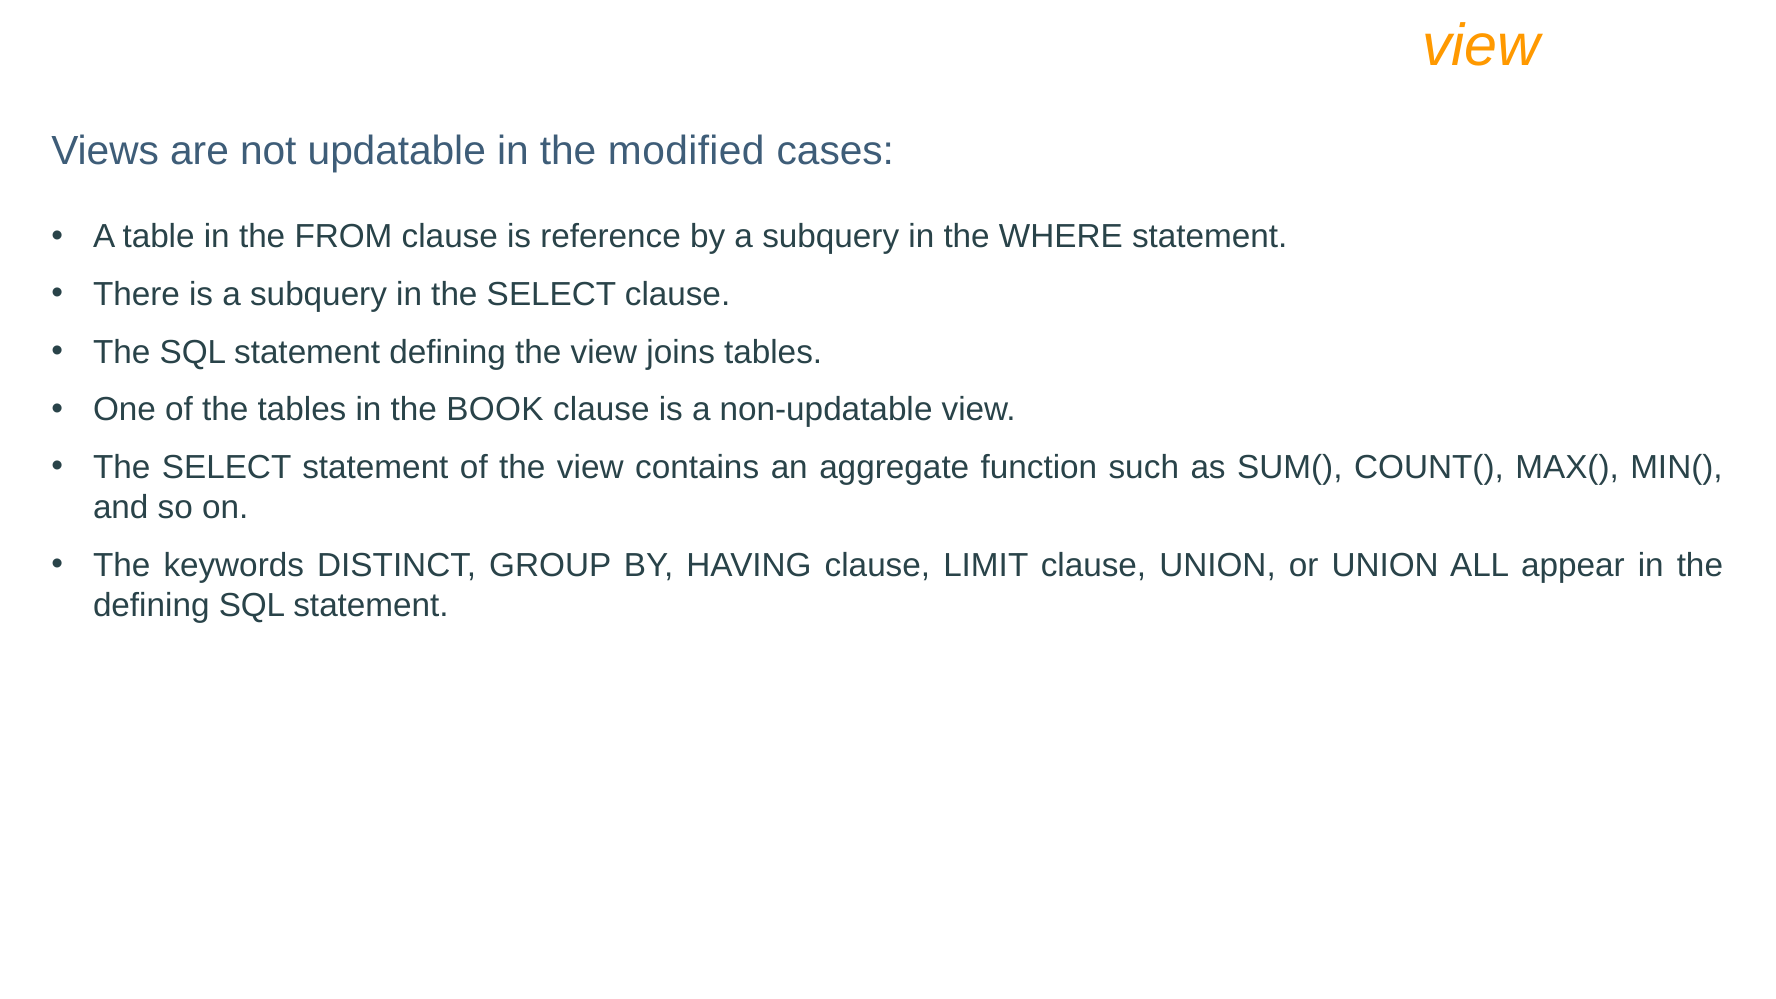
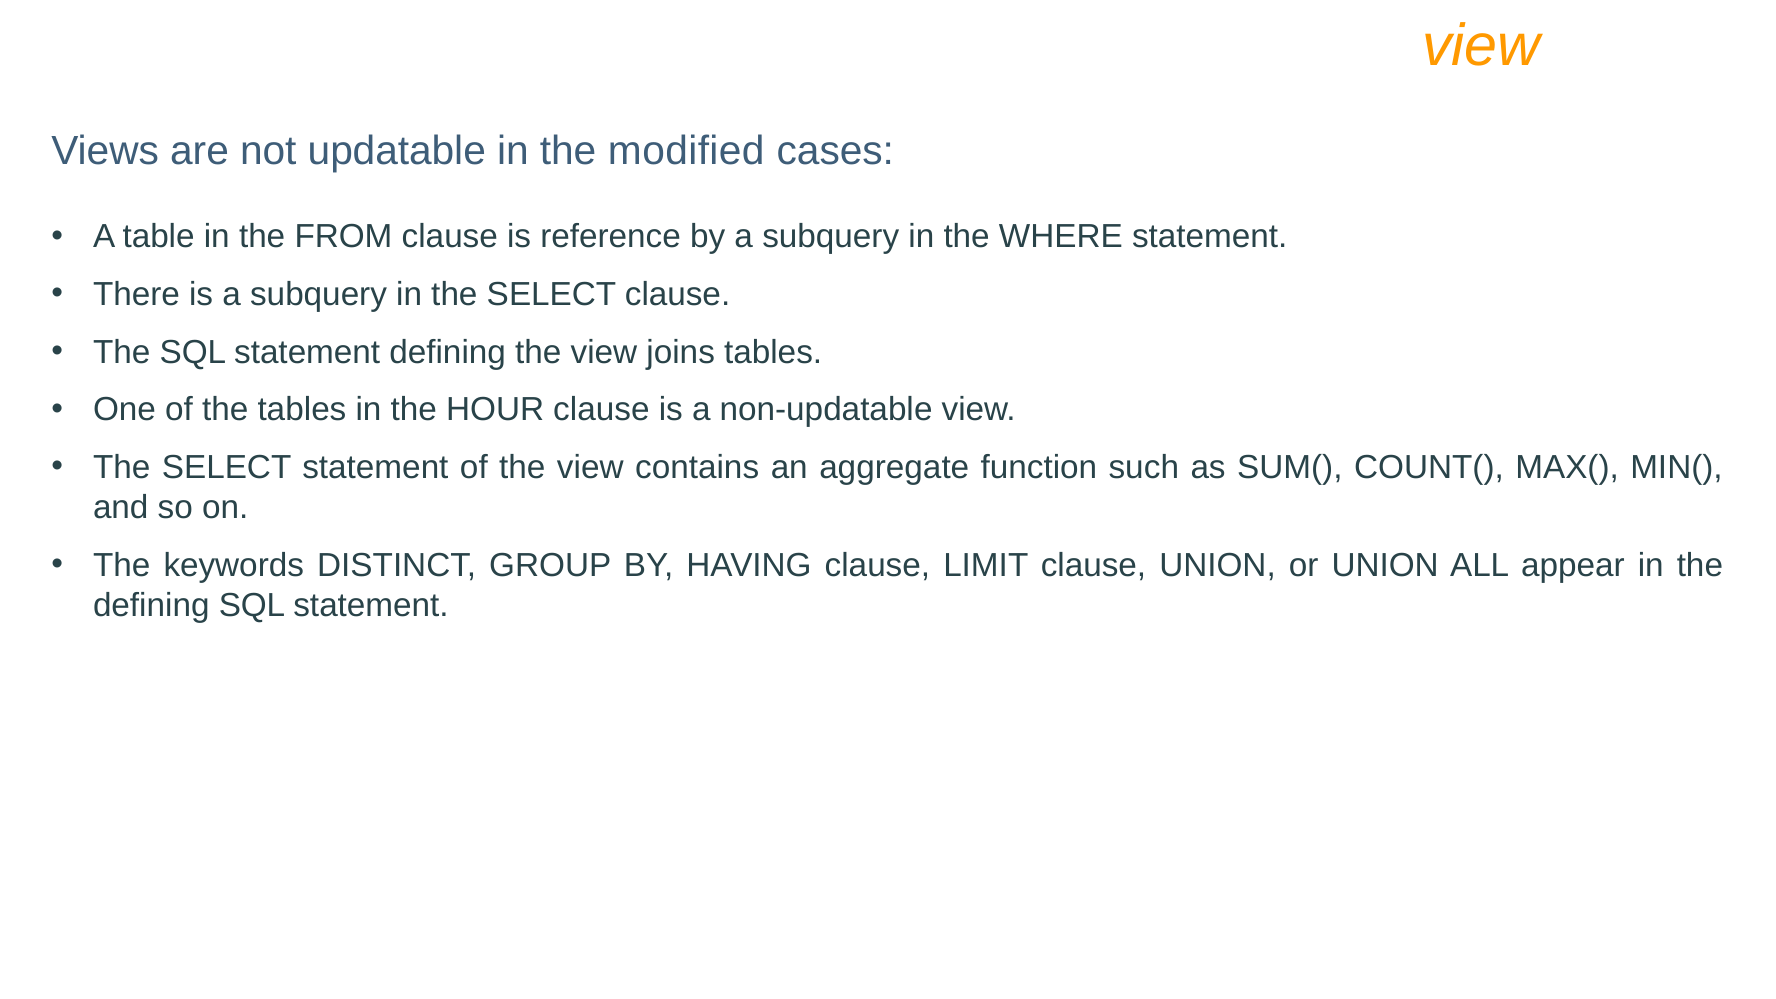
BOOK: BOOK -> HOUR (495, 410)
